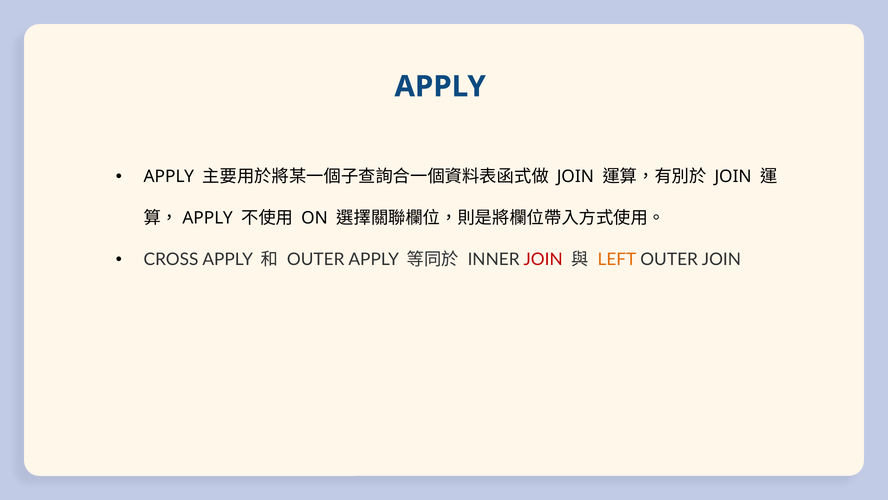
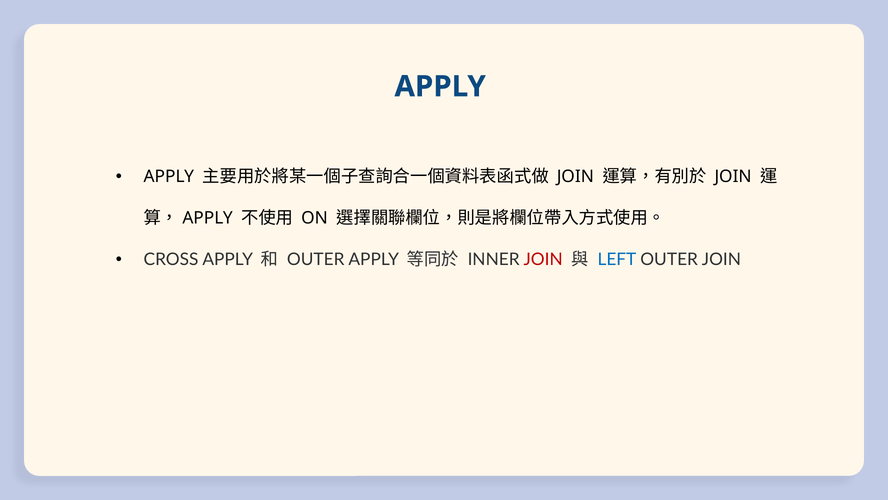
LEFT colour: orange -> blue (617, 260)
